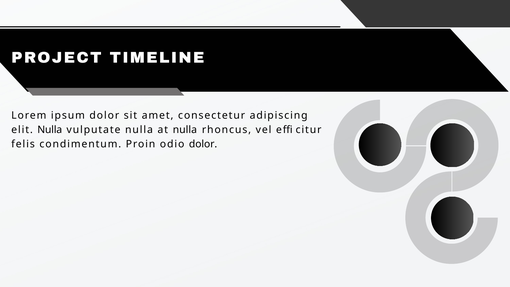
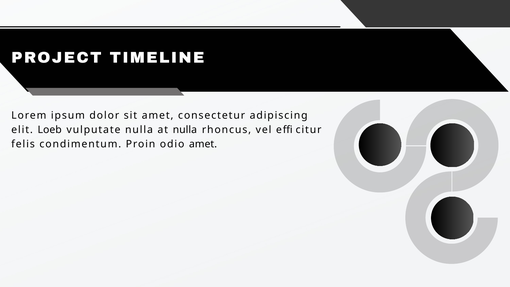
elit Nulla: Nulla -> Loeb (50, 130)
odio dolor: dolor -> amet (203, 144)
